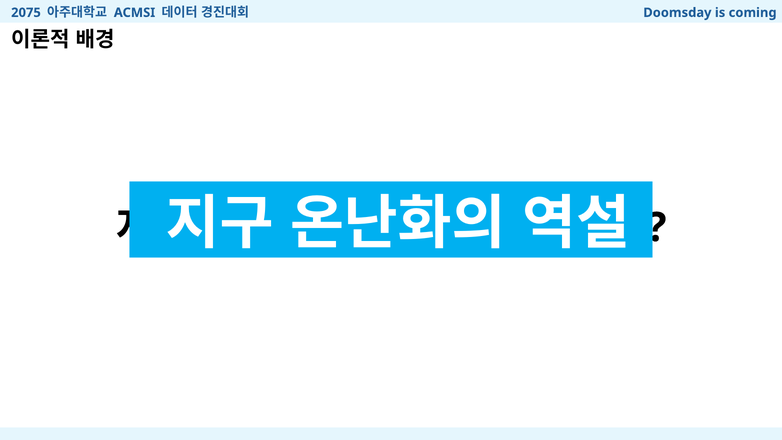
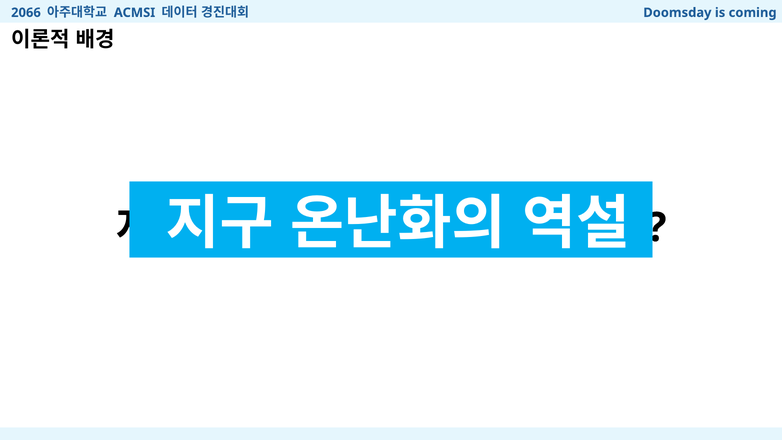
2075: 2075 -> 2066 (26, 13)
